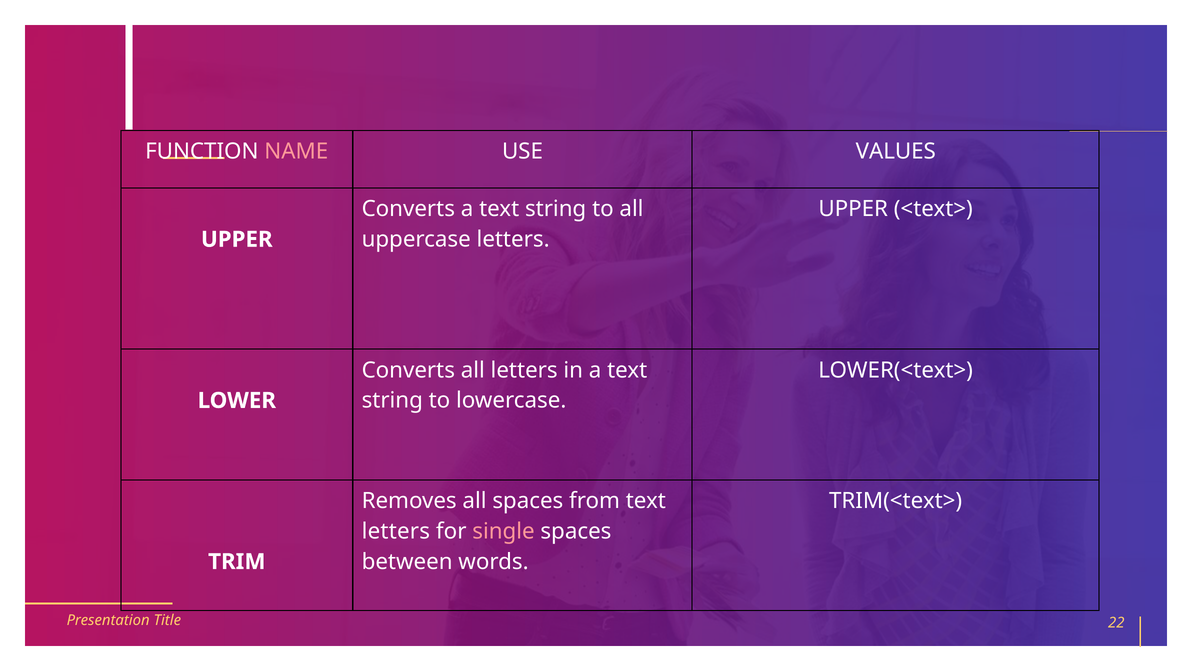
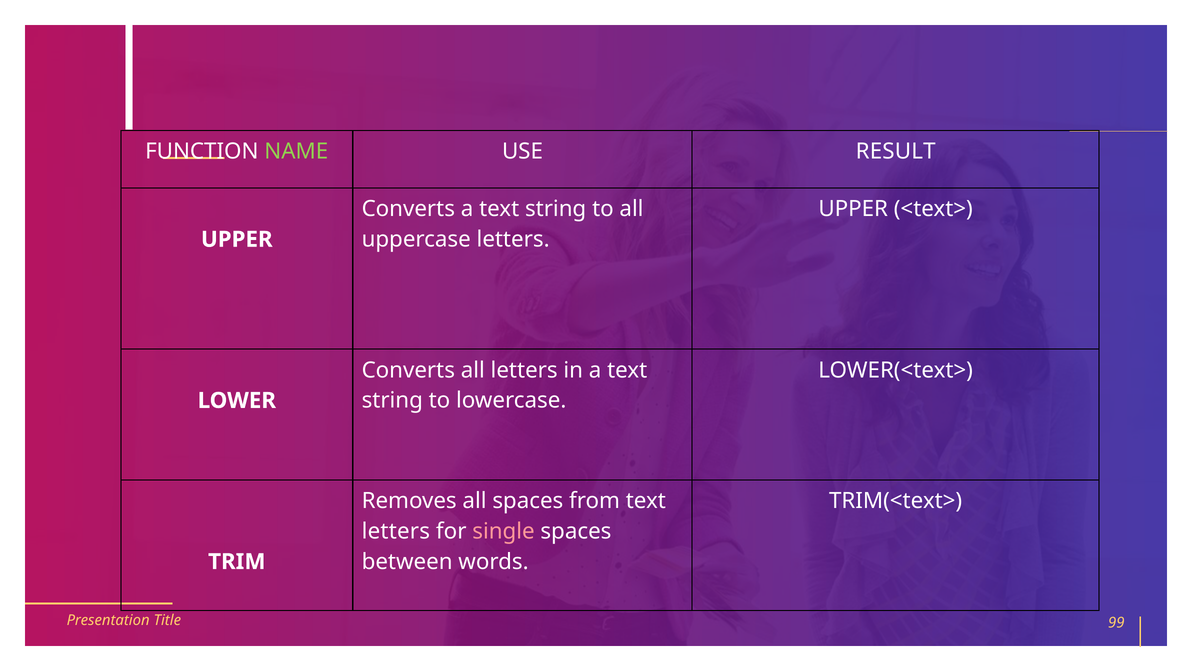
NAME colour: pink -> light green (296, 152)
VALUES: VALUES -> RESULT (896, 152)
22: 22 -> 99 (1116, 623)
